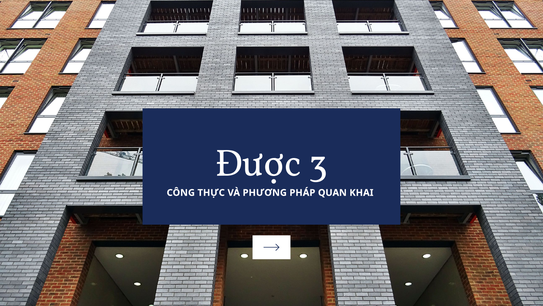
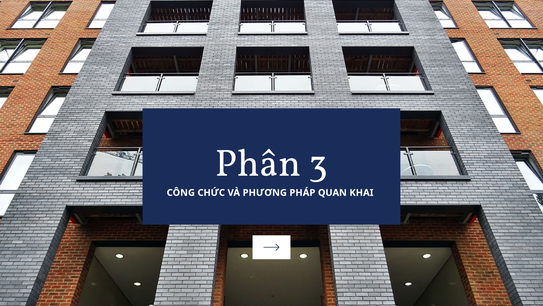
Được: Được -> Phân (258, 163)
THỰC: THỰC -> CHỨC (211, 192)
